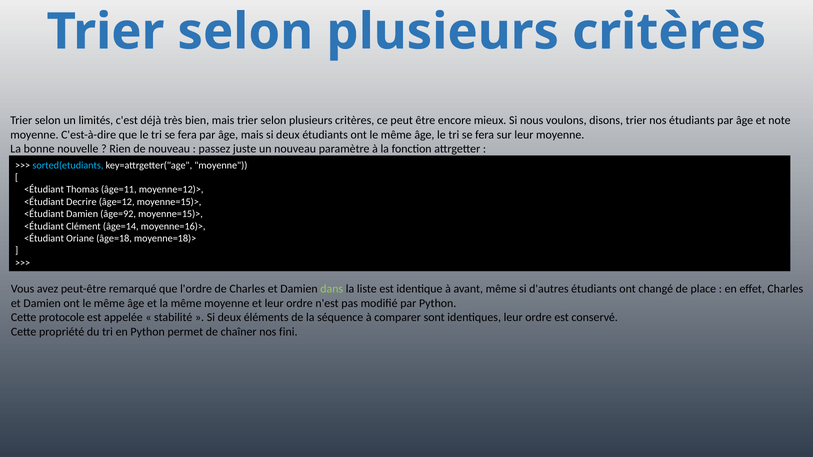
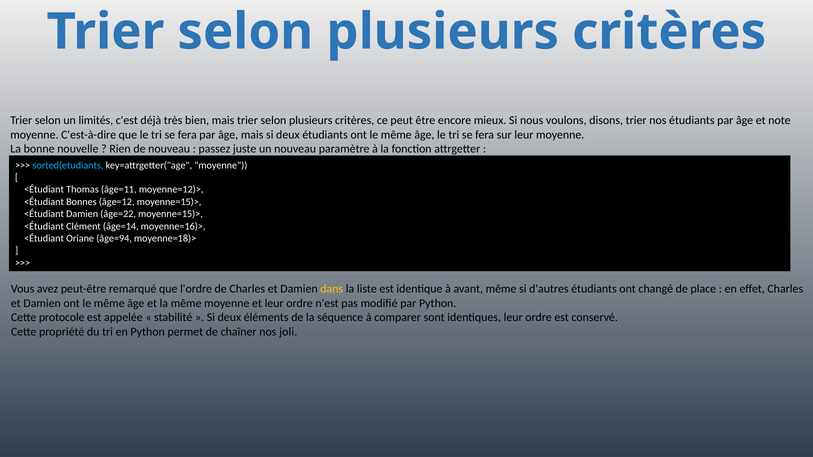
Decrire: Decrire -> Bonnes (81, 202)
âge=92: âge=92 -> âge=22 (118, 214)
âge=18: âge=18 -> âge=94 (114, 239)
dans colour: light green -> yellow (332, 289)
fini: fini -> joli (288, 332)
